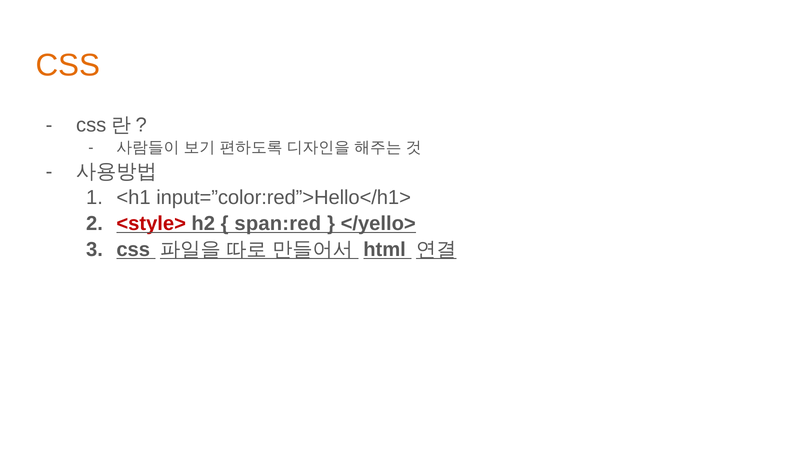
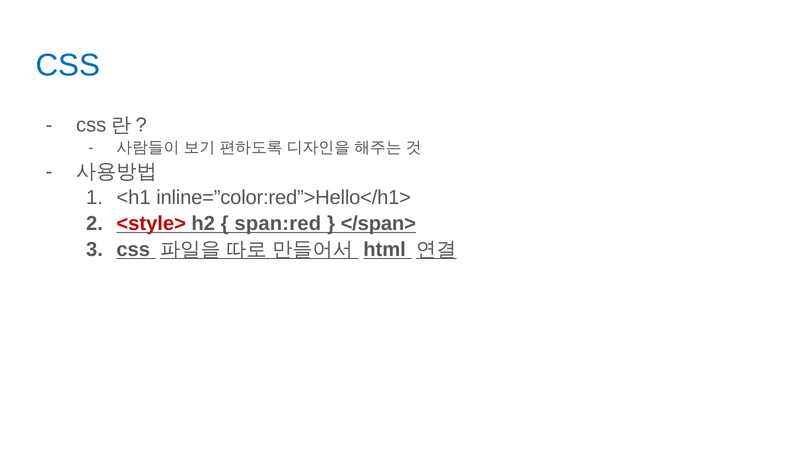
CSS colour: orange -> blue (68, 65)
input=”color:red”>Hello</h1>: input=”color:red”>Hello</h1> -> inline=”color:red”>Hello</h1> (284, 197)
</yello>: </yello> -> </span> (378, 223)
